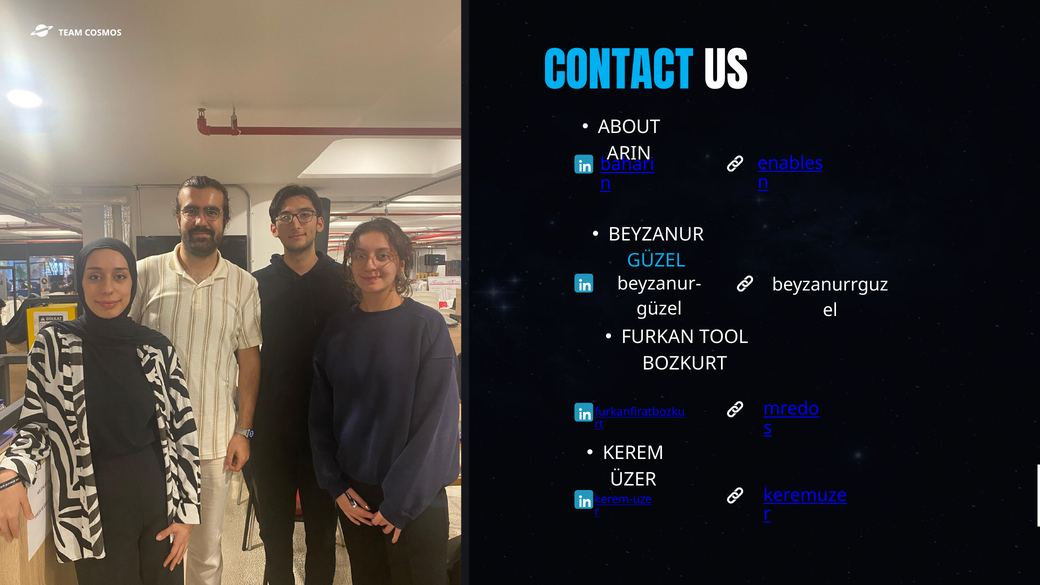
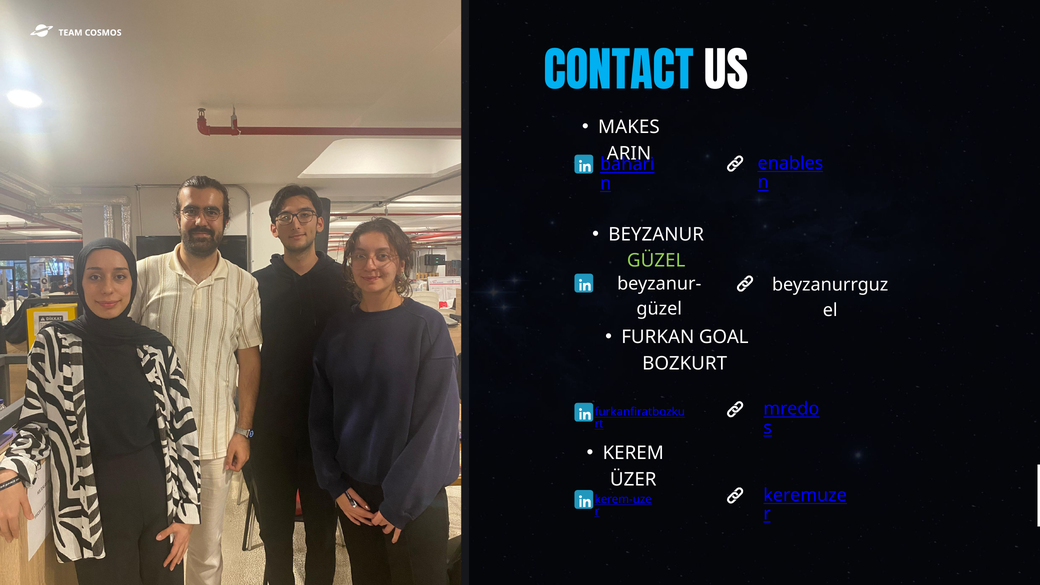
ABOUT: ABOUT -> MAKES (629, 127)
GÜZEL colour: light blue -> light green (656, 261)
TOOL: TOOL -> GOAL (724, 337)
